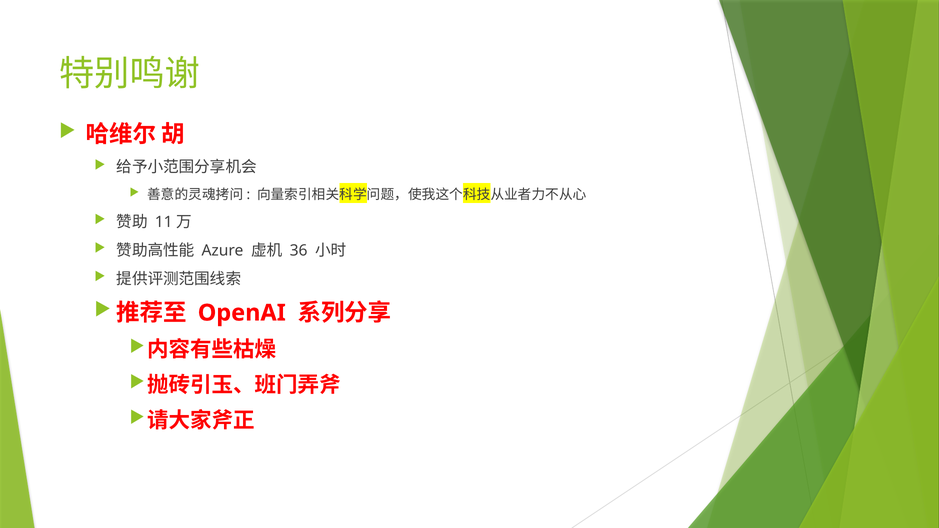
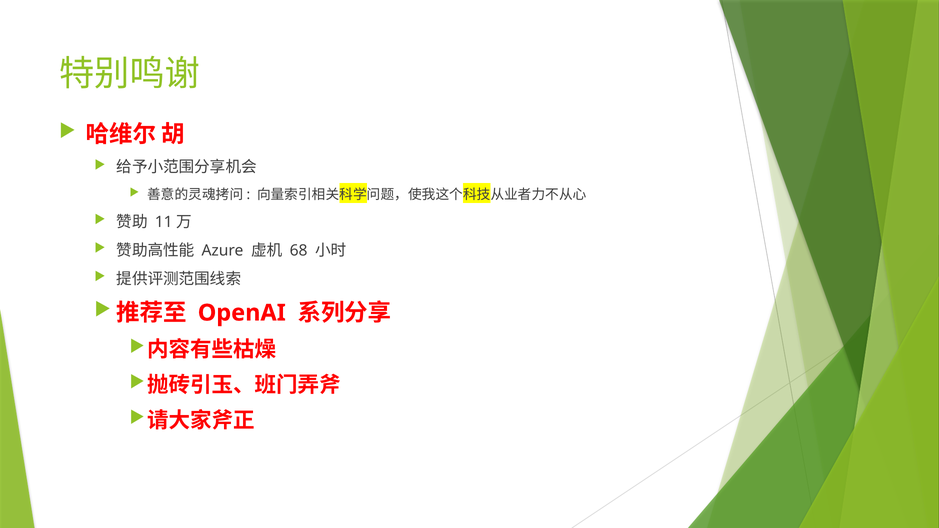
36: 36 -> 68 (299, 251)
